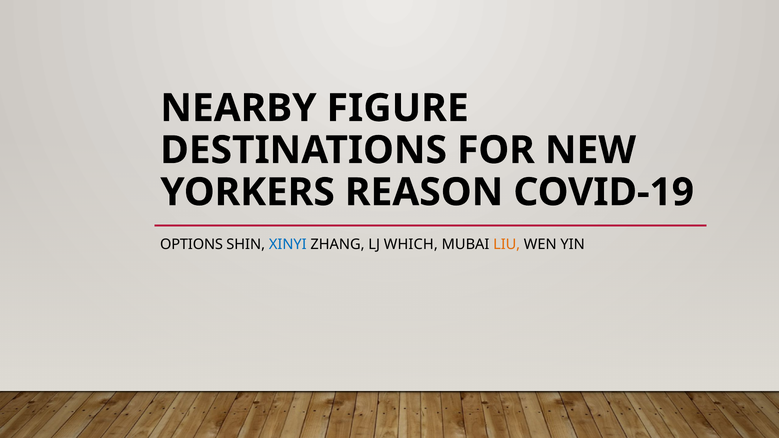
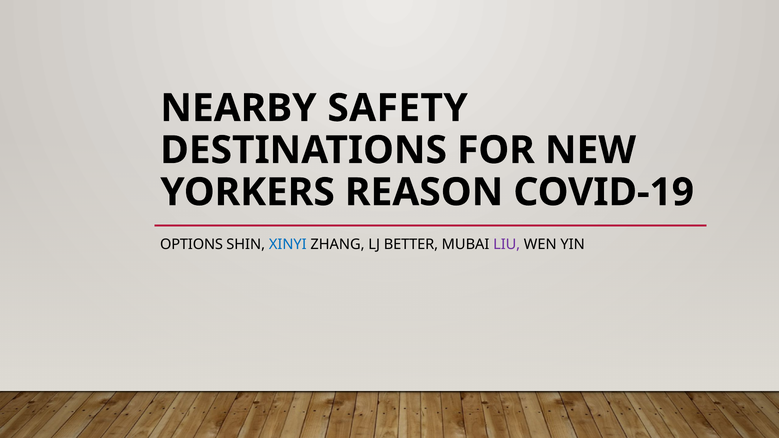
FIGURE: FIGURE -> SAFETY (398, 108)
WHICH: WHICH -> BETTER (411, 245)
LIU colour: orange -> purple (507, 245)
